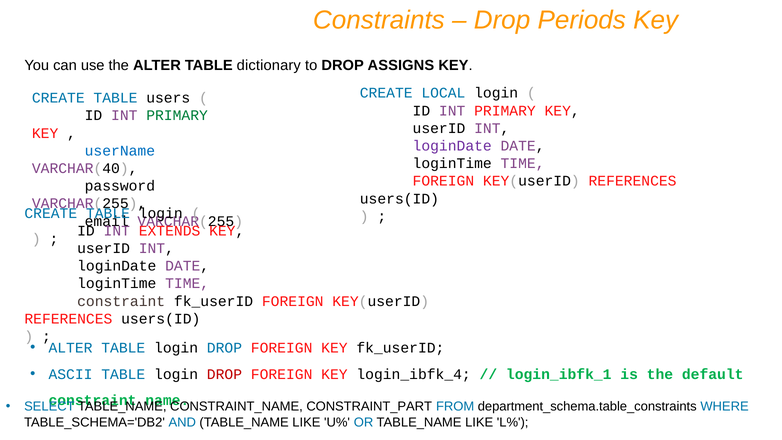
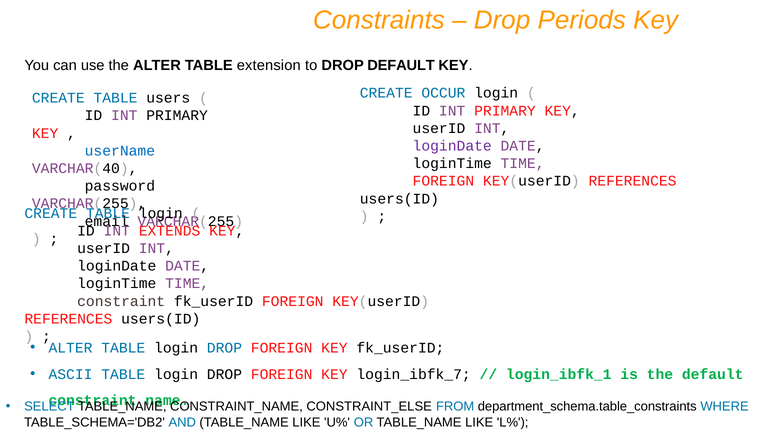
dictionary: dictionary -> extension (269, 65)
DROP ASSIGNS: ASSIGNS -> DEFAULT (401, 65)
LOCAL: LOCAL -> OCCUR (443, 93)
PRIMARY colour: green -> black (177, 116)
DROP colour: red -> black (224, 374)
login_ibfk_4: login_ibfk_4 -> login_ibfk_7 (414, 374)
CONSTRAINT_PART: CONSTRAINT_PART -> CONSTRAINT_ELSE (369, 406)
